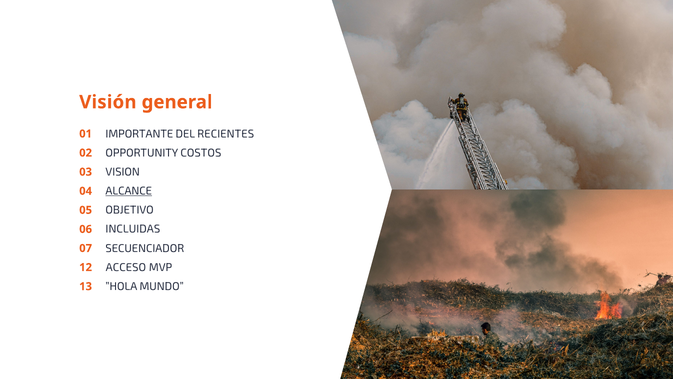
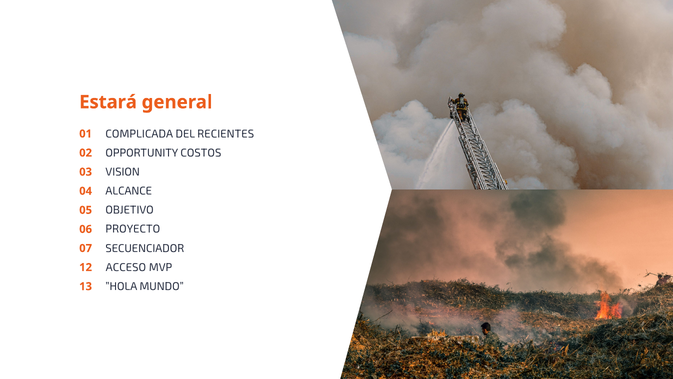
Visión: Visión -> Estará (108, 102)
IMPORTANTE: IMPORTANTE -> COMPLICADA (139, 134)
ALCANCE underline: present -> none (129, 191)
INCLUIDAS: INCLUIDAS -> PROYECTO (133, 229)
